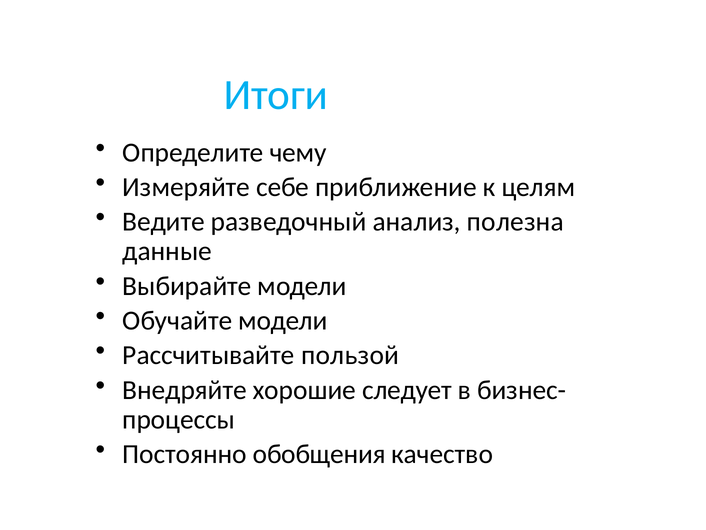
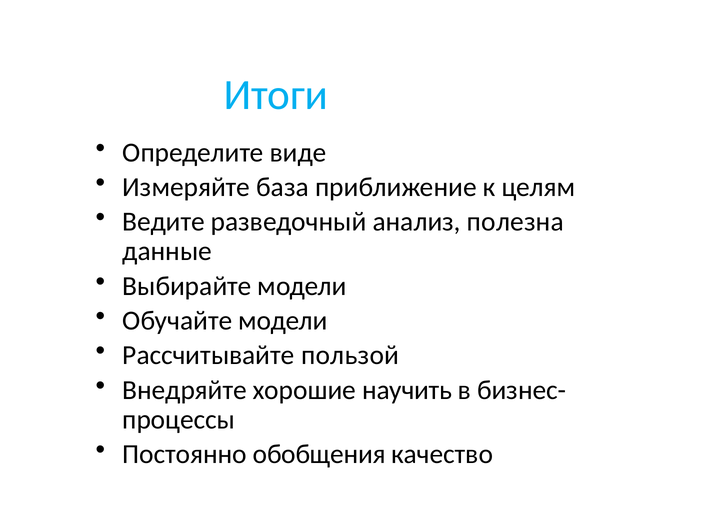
чему: чему -> виде (298, 152)
себе: себе -> база (283, 187)
следует: следует -> научить (407, 390)
